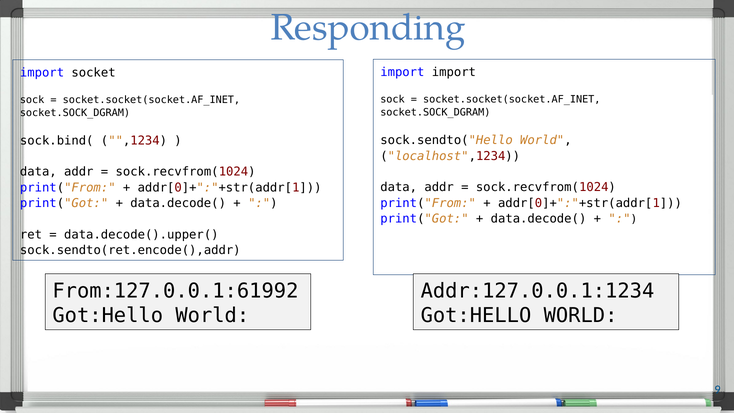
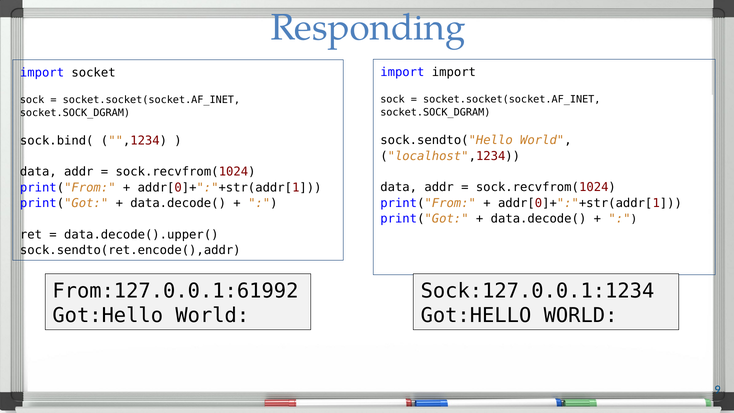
Addr:127.0.0.1:1234: Addr:127.0.0.1:1234 -> Sock:127.0.0.1:1234 (537, 291)
